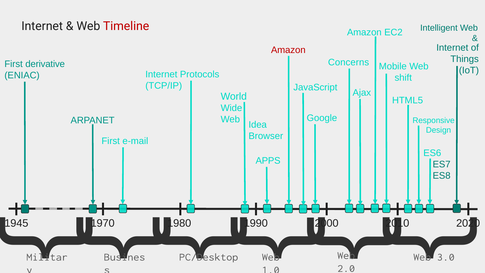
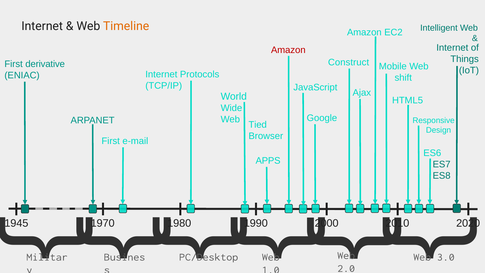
Timeline colour: red -> orange (126, 26)
Concerns: Concerns -> Construct (349, 62)
Idea: Idea -> Tied (258, 125)
